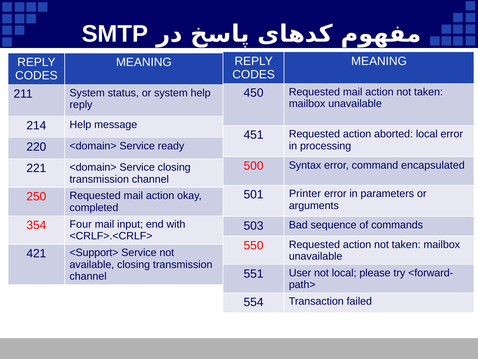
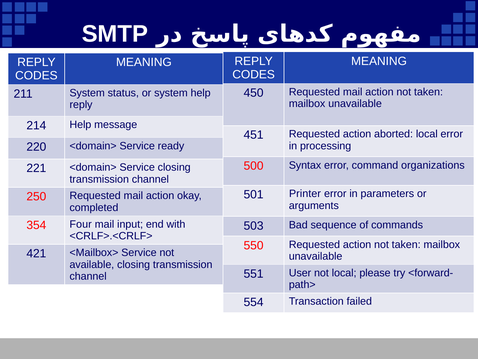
encapsulated: encapsulated -> organizations (433, 165)
<Support>: <Support> -> <Mailbox> (94, 252)
